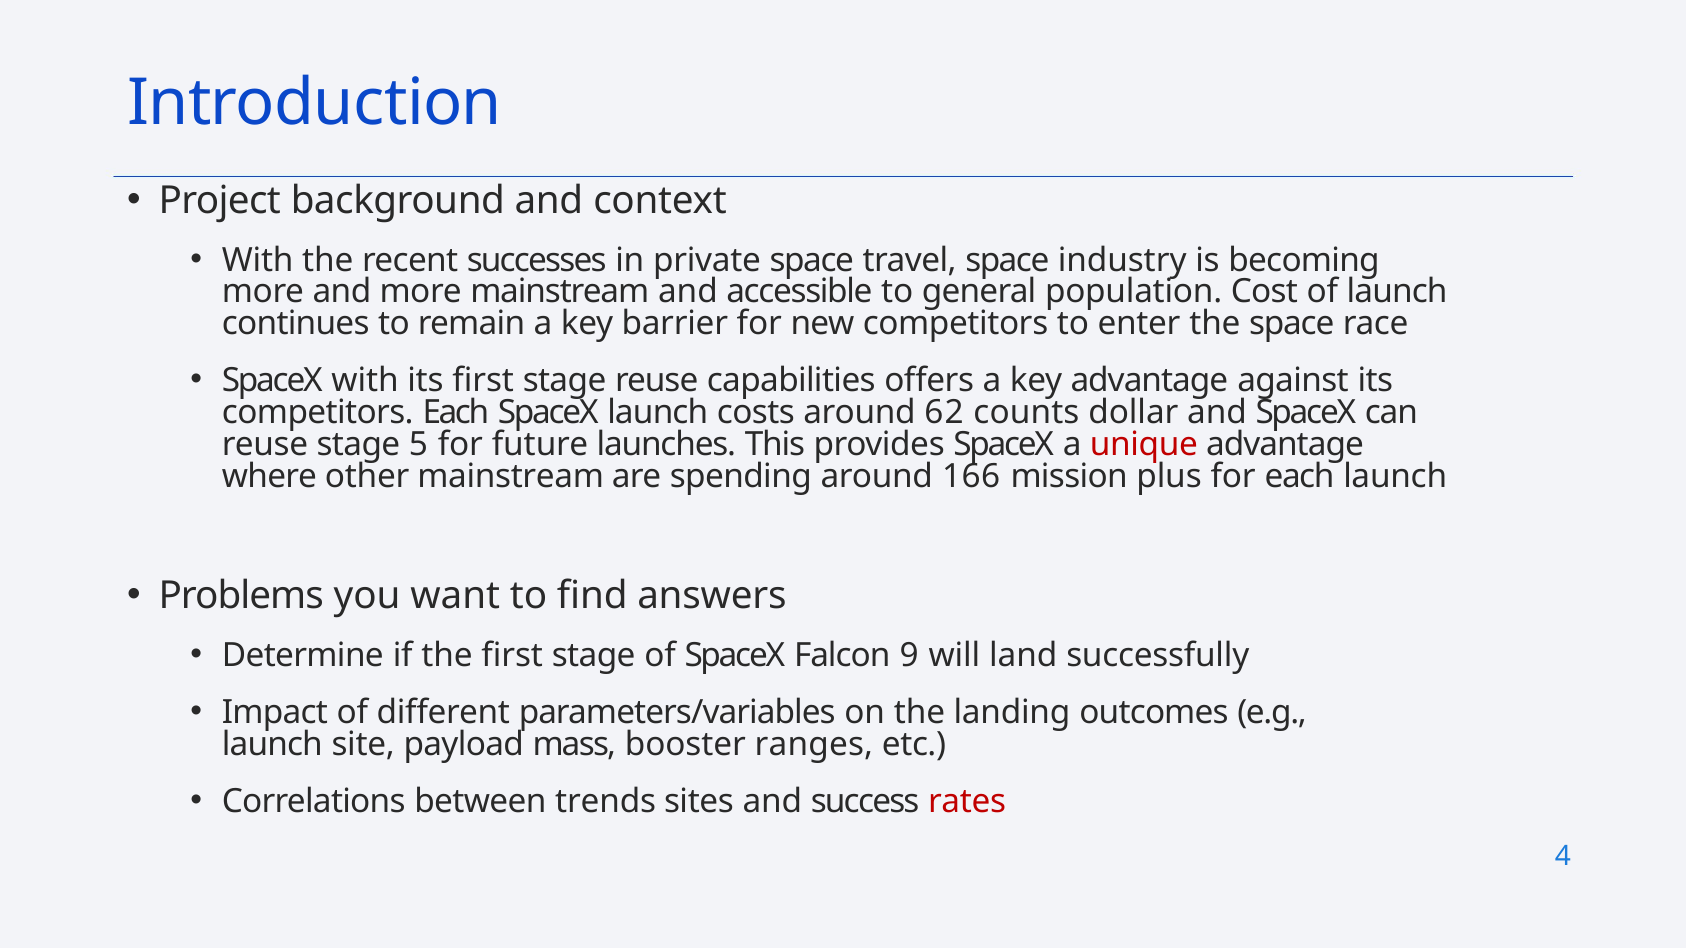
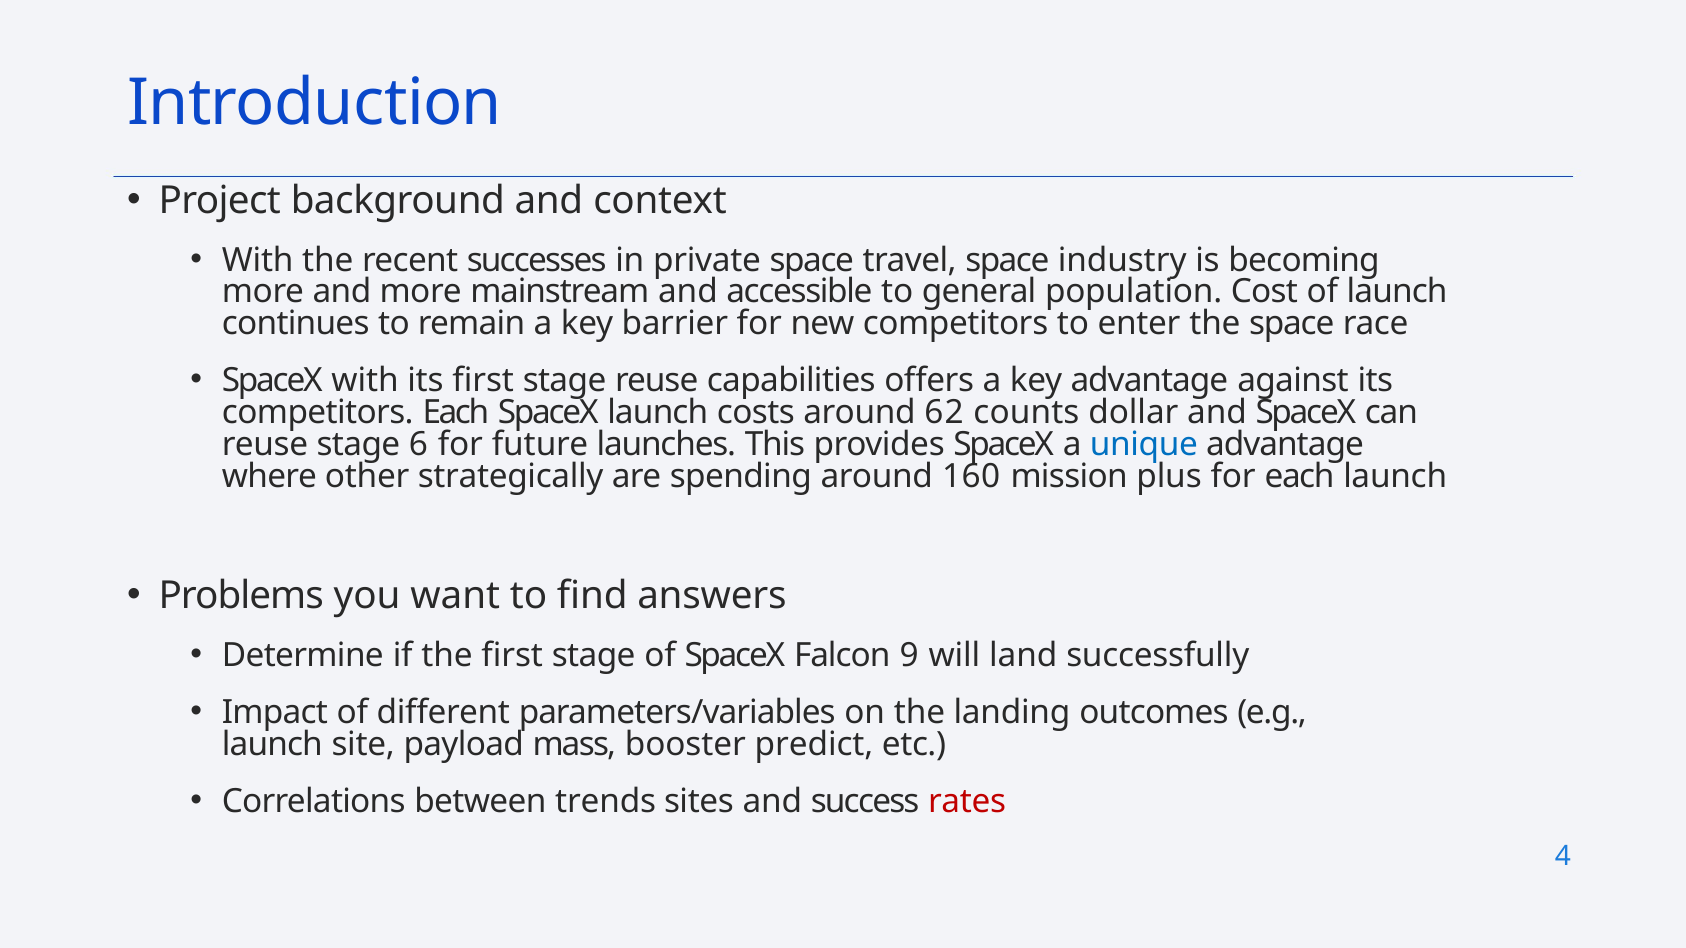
5: 5 -> 6 (418, 445)
unique colour: red -> blue (1144, 445)
other mainstream: mainstream -> strategically (511, 477)
166: 166 -> 160 (971, 477)
ranges: ranges -> predict (814, 745)
